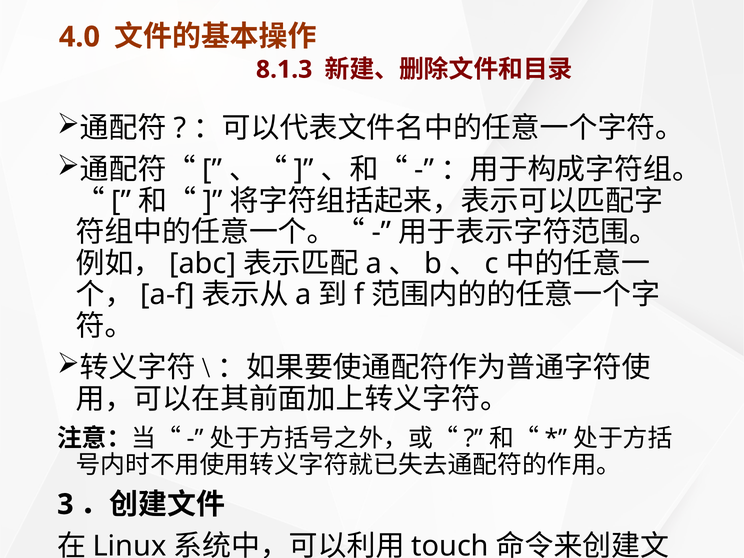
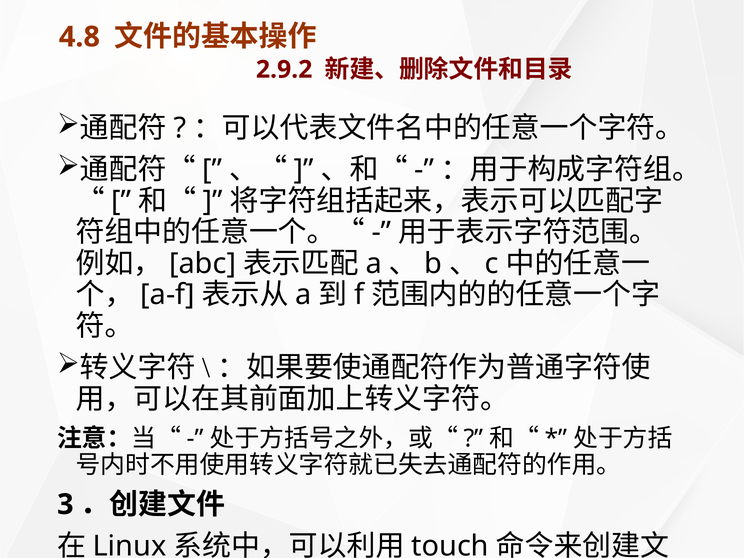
4.0: 4.0 -> 4.8 (79, 37)
8.1.3: 8.1.3 -> 2.9.2 (284, 70)
